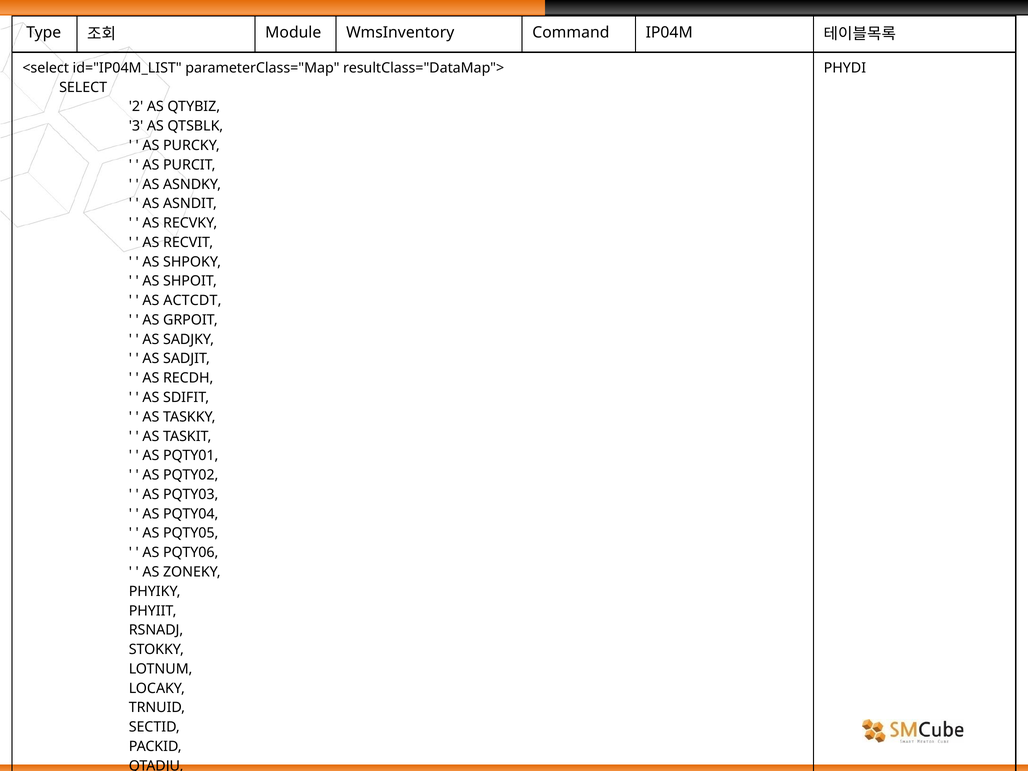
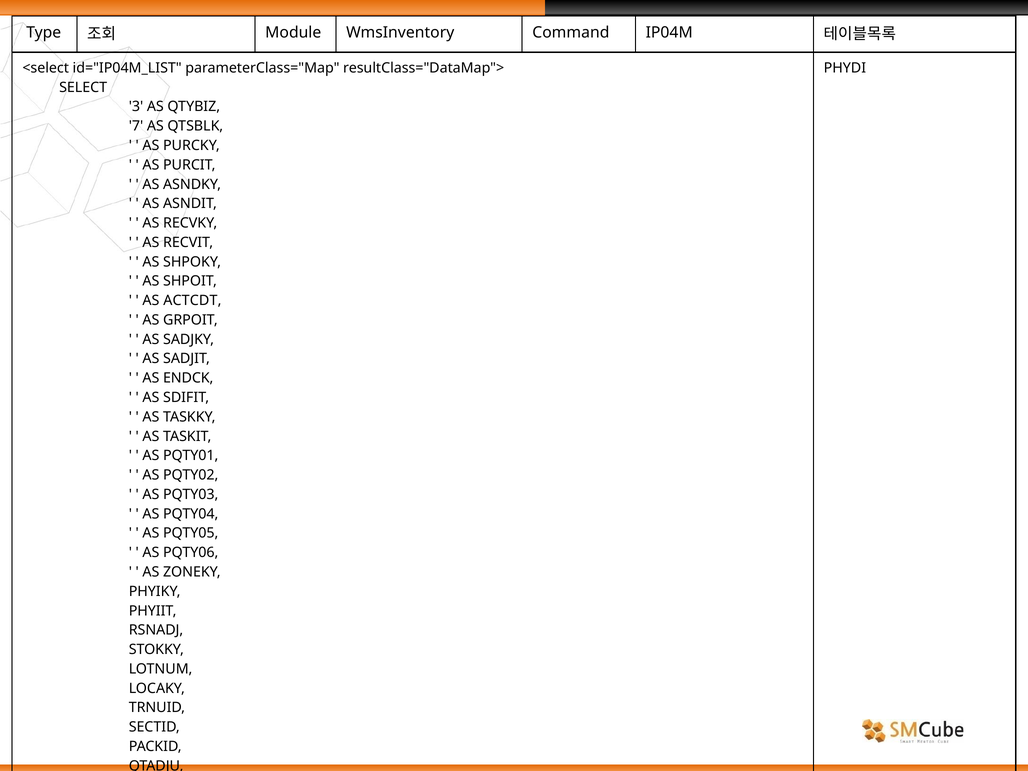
2: 2 -> 3 (136, 107)
3: 3 -> 7 (136, 126)
RECDH: RECDH -> ENDCK (188, 378)
